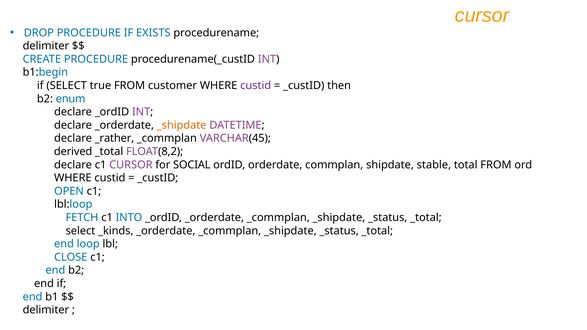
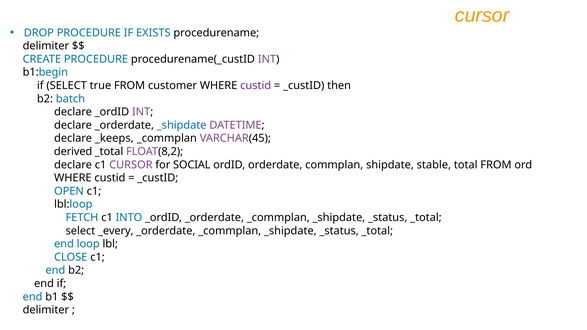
enum: enum -> batch (70, 99)
_shipdate colour: orange -> blue (182, 125)
_rather: _rather -> _keeps (114, 138)
_kinds: _kinds -> _every (116, 231)
